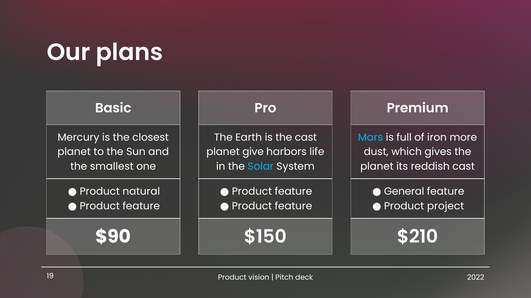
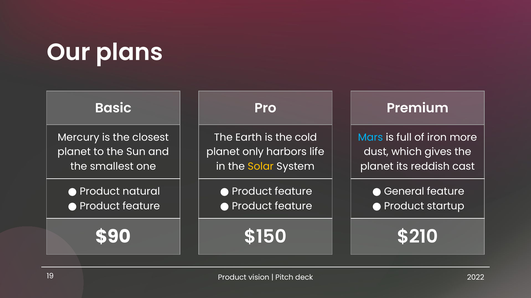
the cast: cast -> cold (306, 138)
give: give -> only (253, 152)
Solar colour: light blue -> yellow (261, 167)
project: project -> startup (446, 206)
